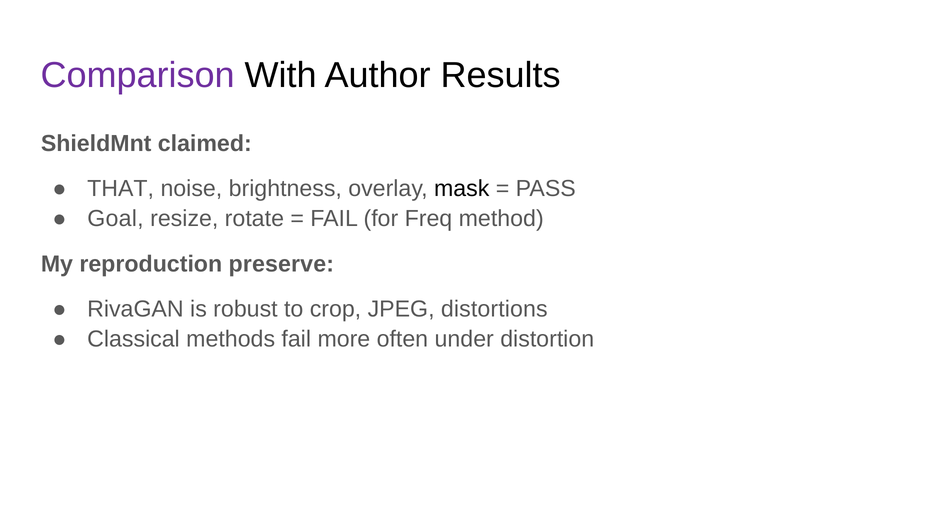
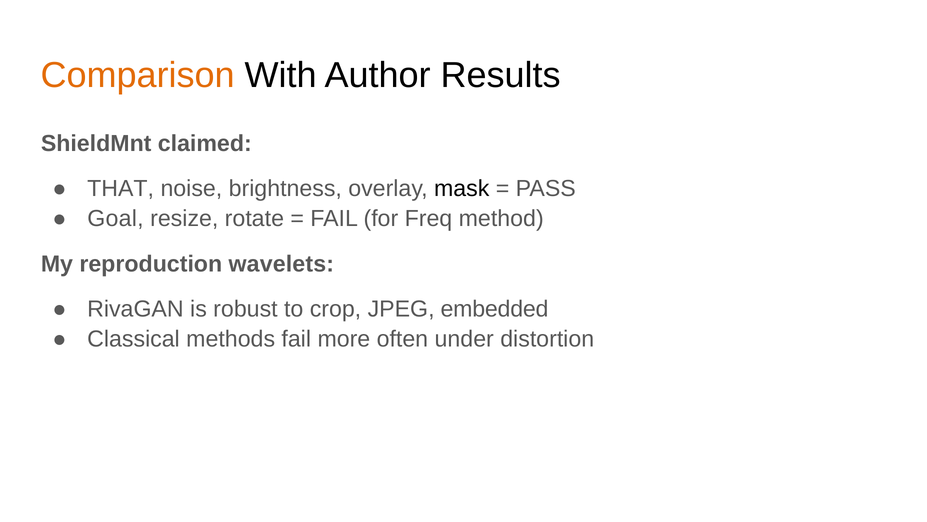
Comparison colour: purple -> orange (138, 75)
preserve: preserve -> wavelets (281, 264)
distortions: distortions -> embedded (495, 309)
